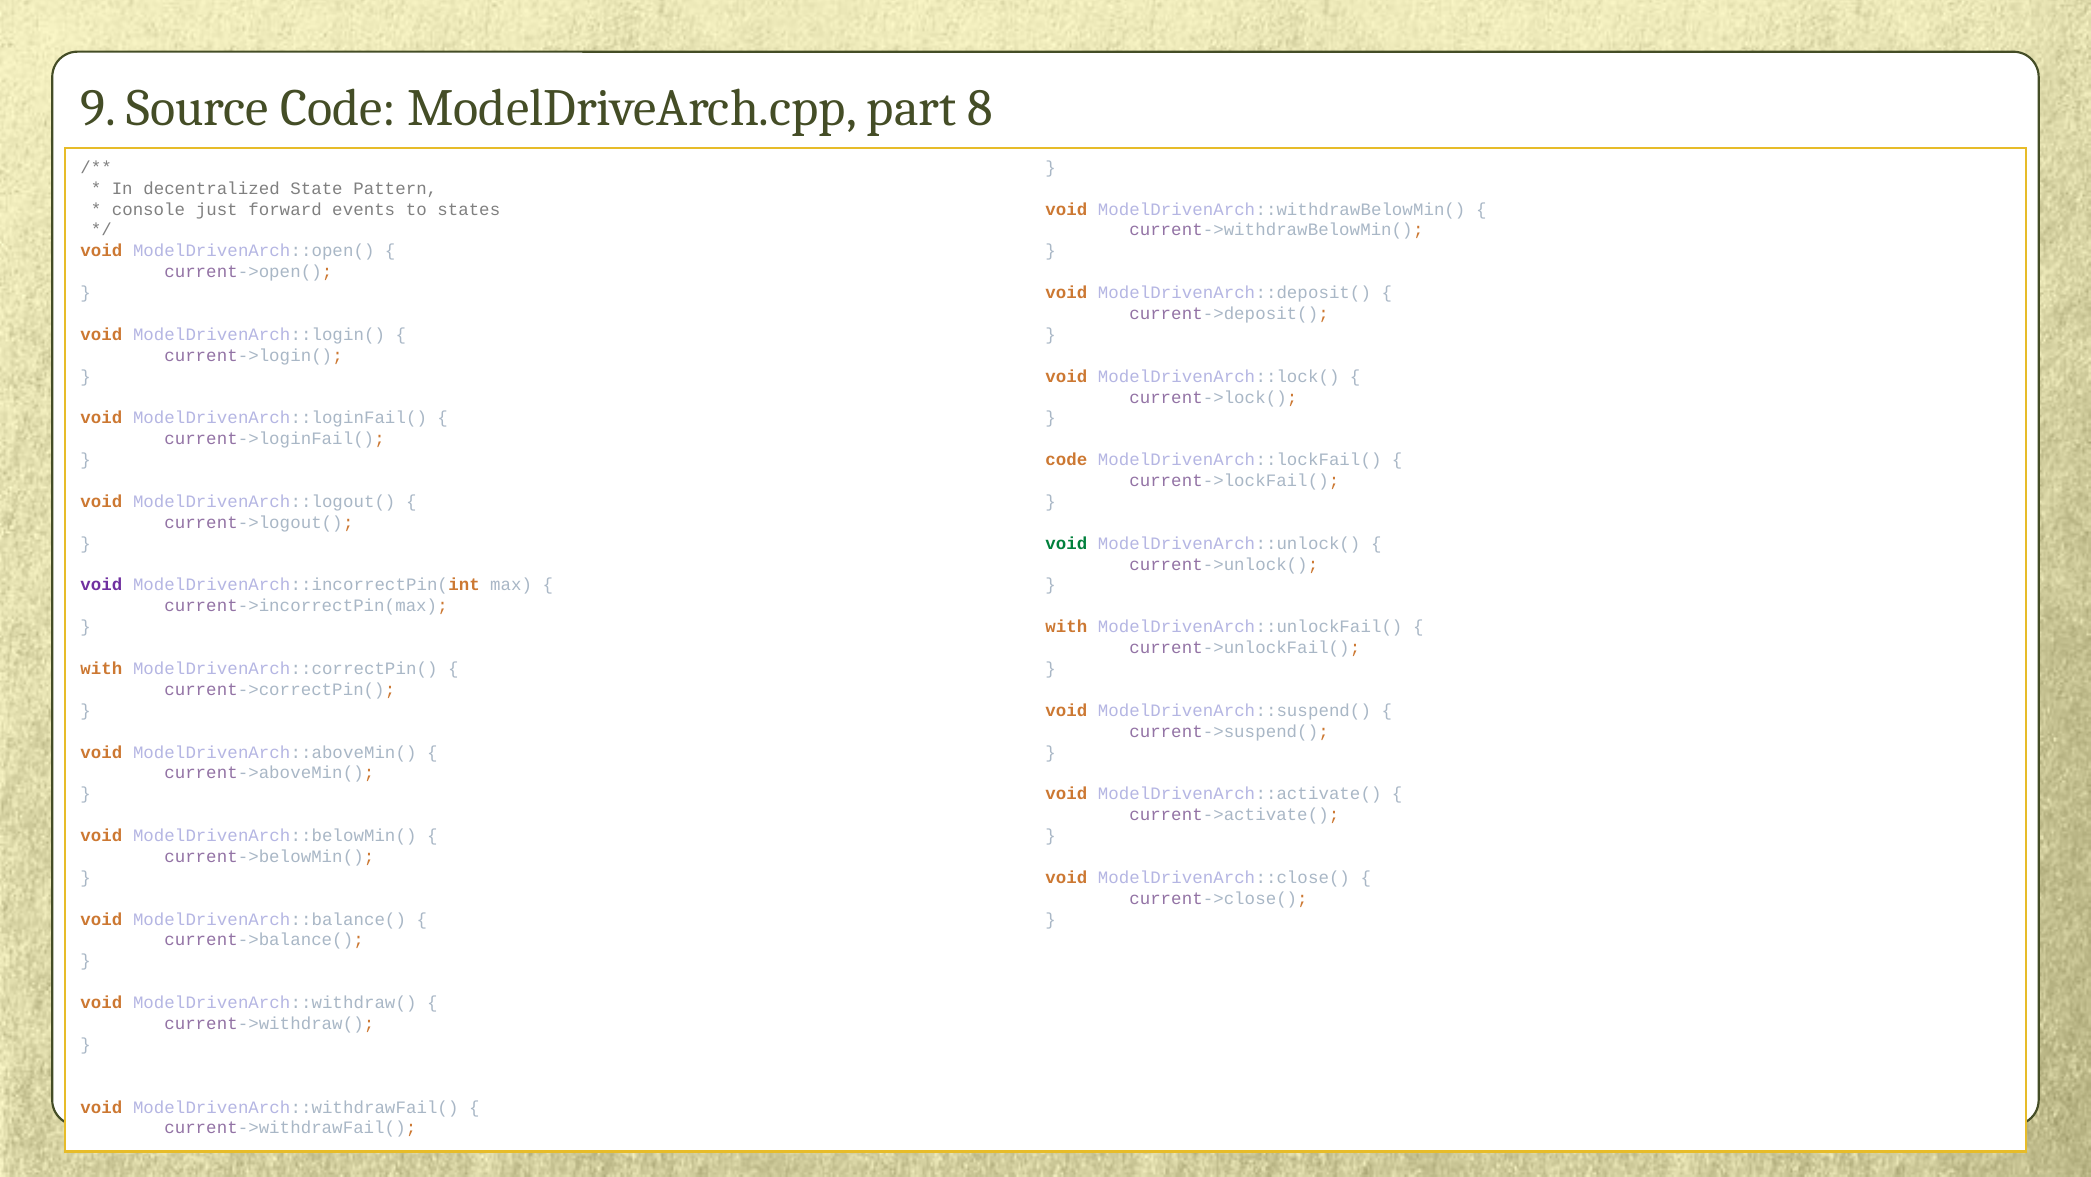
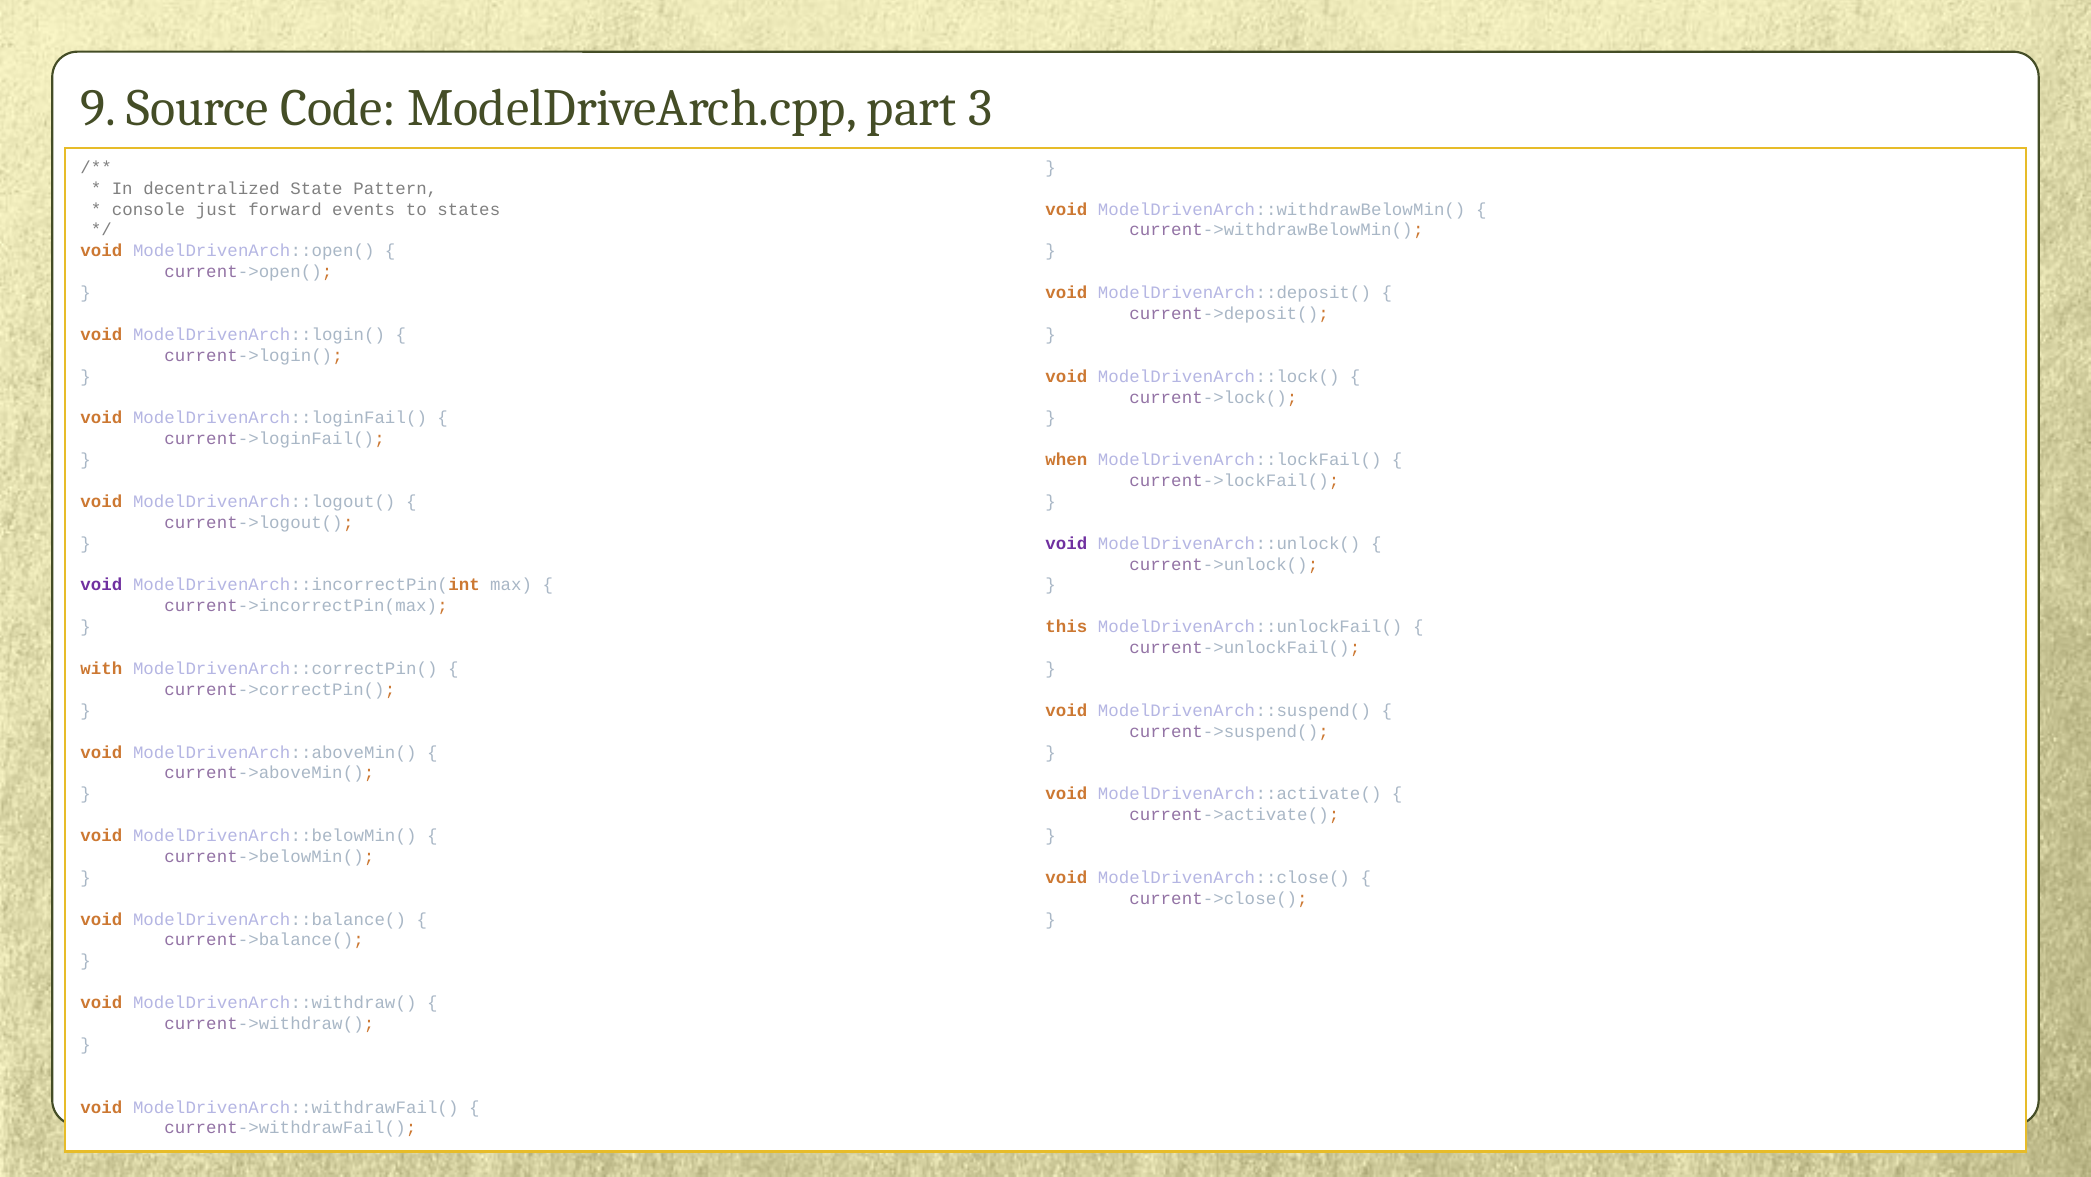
8: 8 -> 3 (980, 108)
code: code -> when (1066, 460)
void colour: green -> purple (1066, 543)
with: with -> this (1066, 627)
